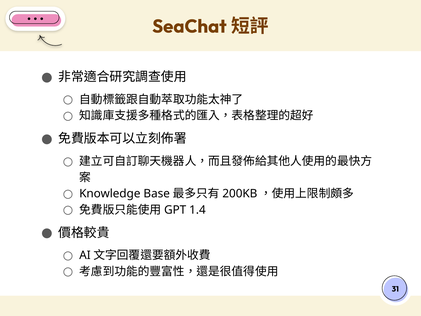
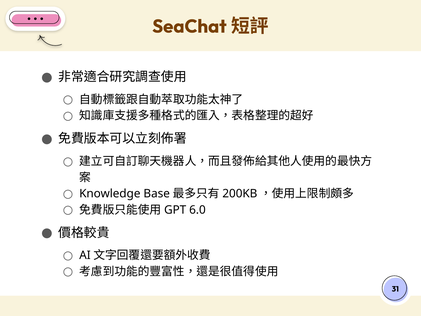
1.4: 1.4 -> 6.0 (197, 210)
